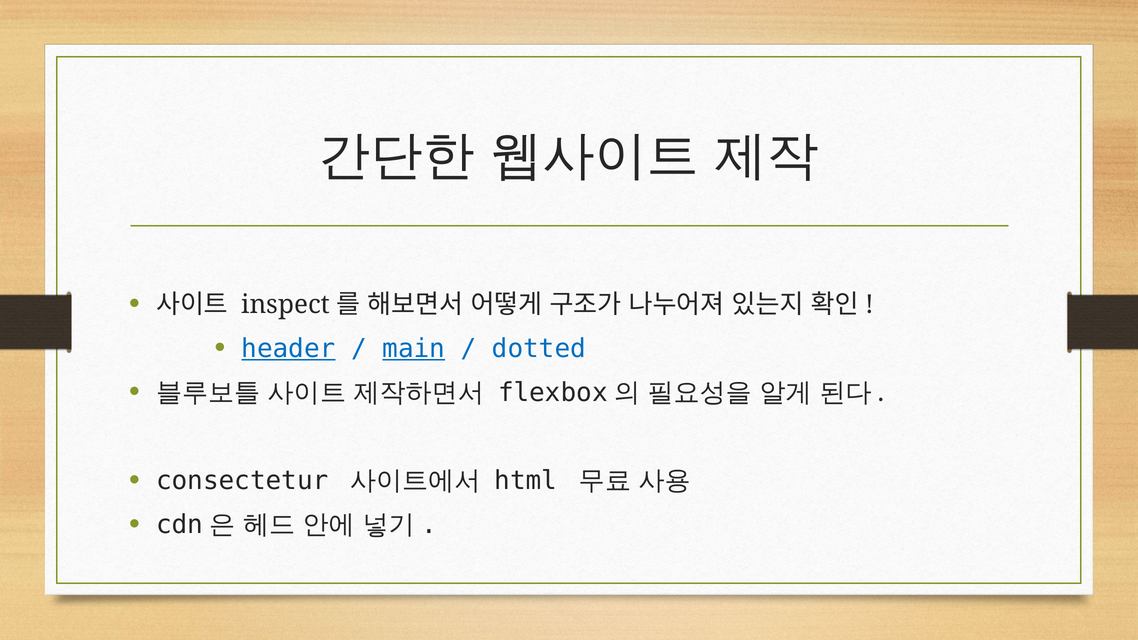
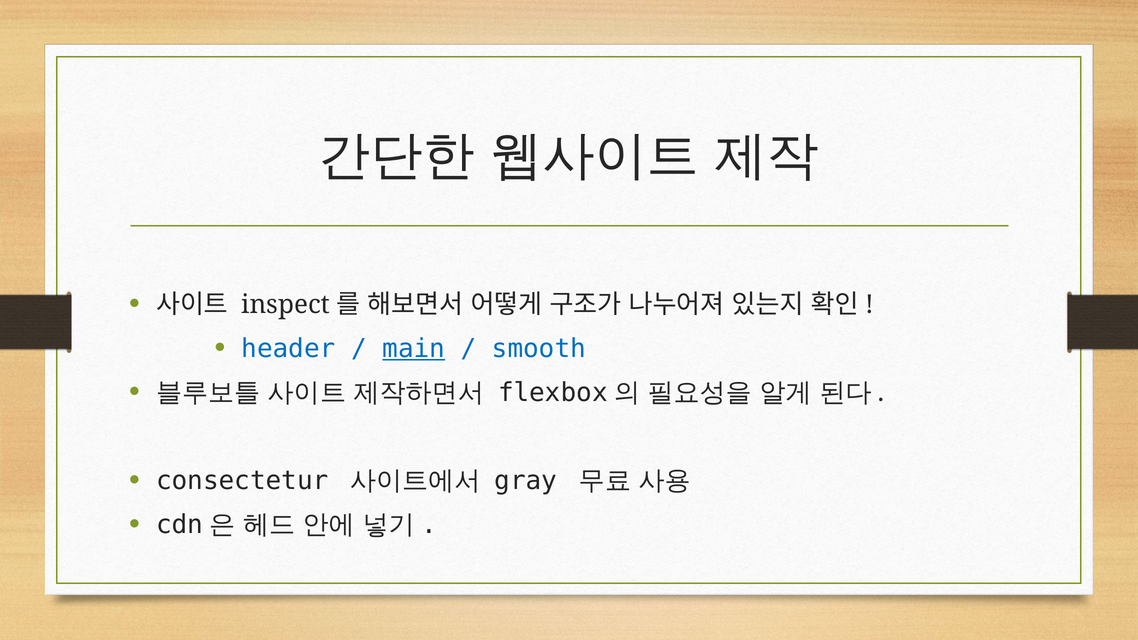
header underline: present -> none (288, 349)
dotted: dotted -> smooth (539, 349)
html: html -> gray (526, 481)
